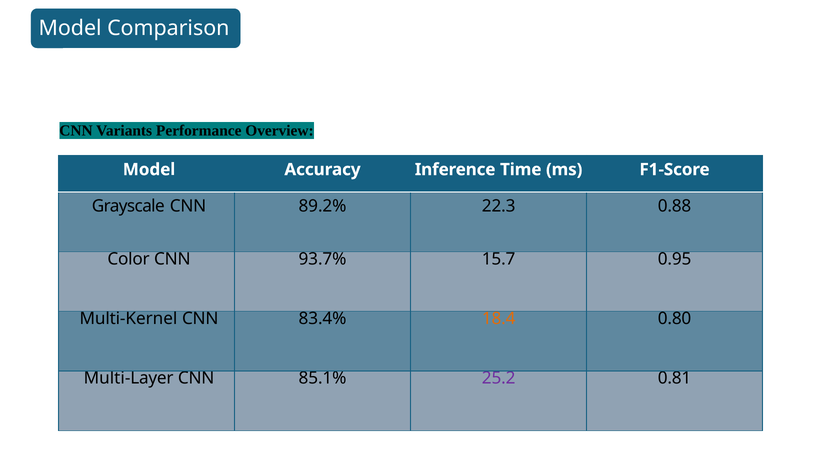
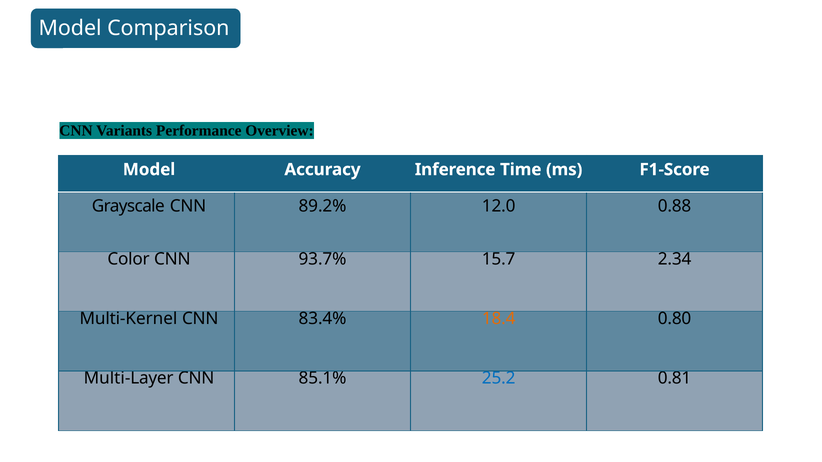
22.3: 22.3 -> 12.0 (499, 206)
0.95: 0.95 -> 2.34 (675, 259)
25.2 colour: purple -> blue (499, 379)
